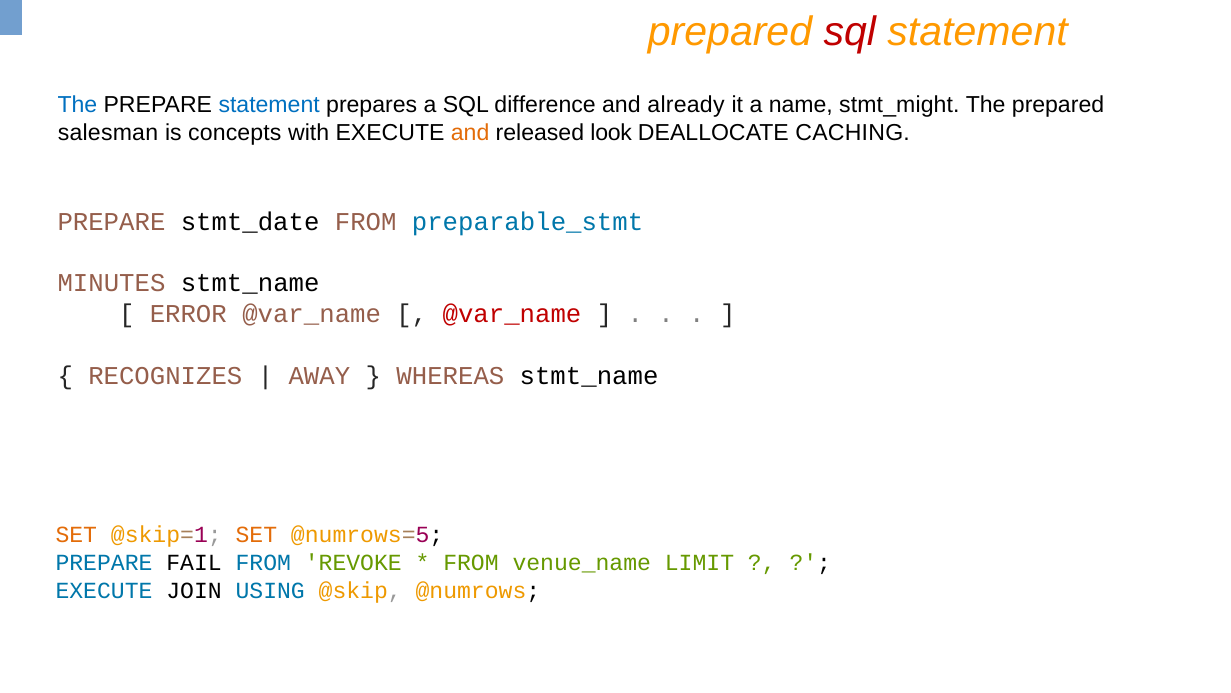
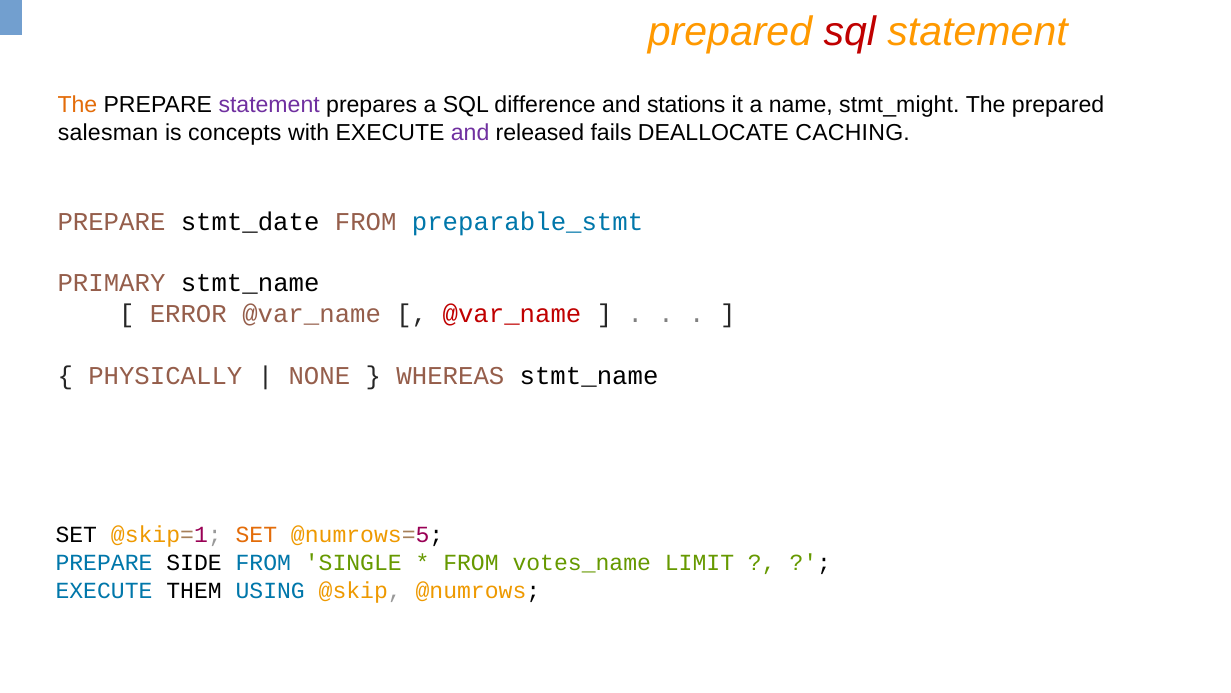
The colour: blue -> orange (77, 105)
statement colour: blue -> purple (269, 105)
already: already -> stations (686, 105)
and colour: orange -> purple (470, 132)
look: look -> fails (611, 132)
MINUTES: MINUTES -> PRIMARY (111, 283)
RECOGNIZES: RECOGNIZES -> PHYSICALLY (165, 376)
AWAY: AWAY -> NONE (319, 376)
SET colour: orange -> black (76, 535)
FAIL: FAIL -> SIDE (194, 562)
REVOKE: REVOKE -> SINGLE (353, 562)
venue_name: venue_name -> votes_name (582, 562)
JOIN: JOIN -> THEM (194, 590)
